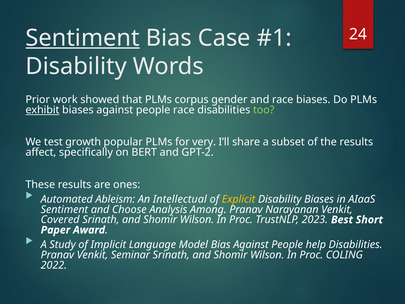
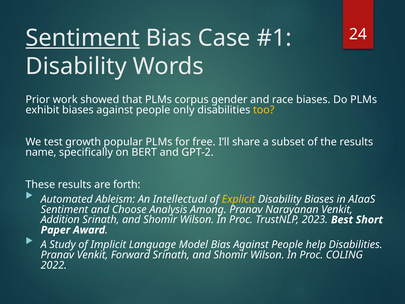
exhibit underline: present -> none (42, 110)
people race: race -> only (184, 110)
too colour: light green -> yellow (264, 110)
very: very -> free (204, 142)
affect: affect -> name (41, 152)
ones: ones -> forth (127, 184)
Covered: Covered -> Addition (60, 220)
Seminar: Seminar -> Forward (130, 255)
